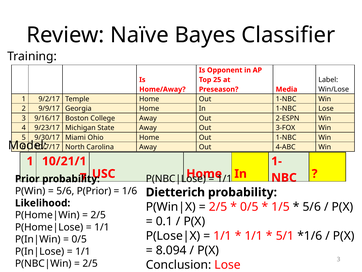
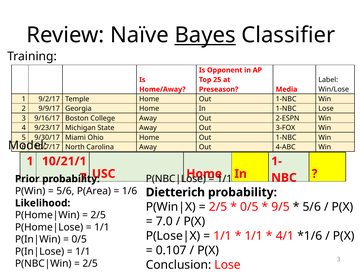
Bayes underline: none -> present (205, 35)
P(Prior: P(Prior -> P(Area (94, 191)
1/5: 1/5 -> 9/5 (281, 206)
0.1: 0.1 -> 7.0 (164, 221)
5/1: 5/1 -> 4/1 (285, 235)
8.094: 8.094 -> 0.107 (171, 250)
